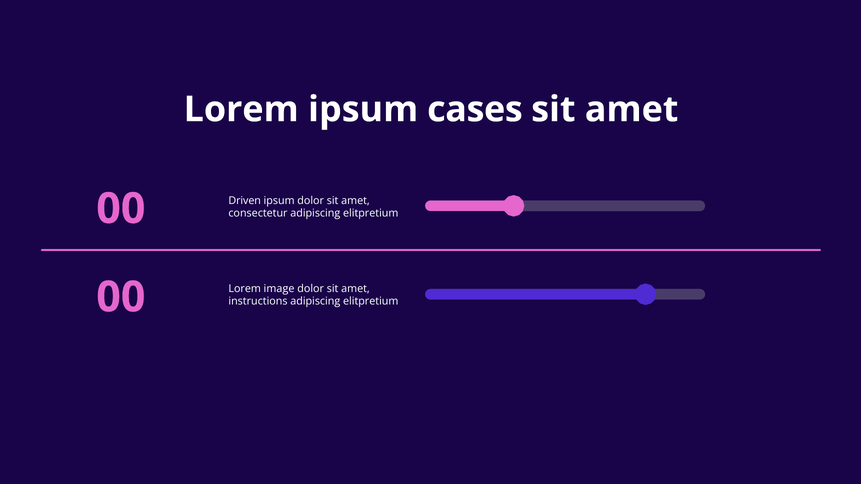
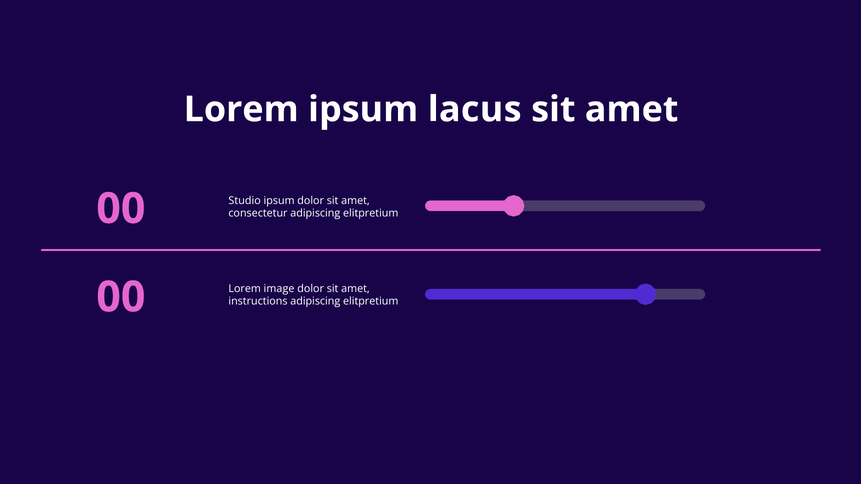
cases: cases -> lacus (475, 109)
Driven: Driven -> Studio (245, 201)
